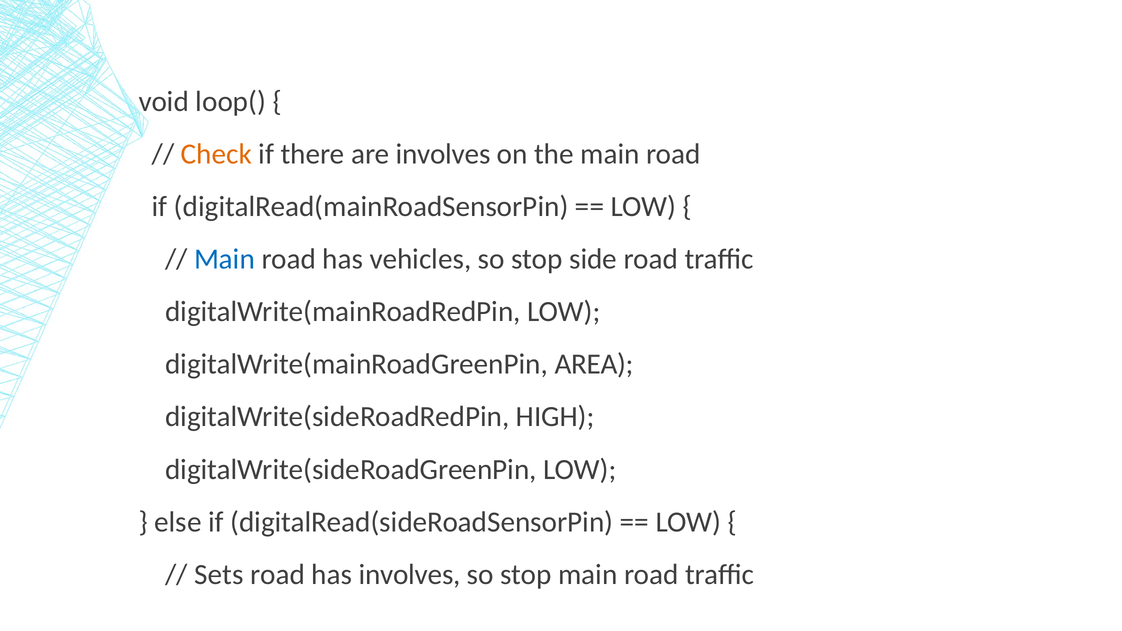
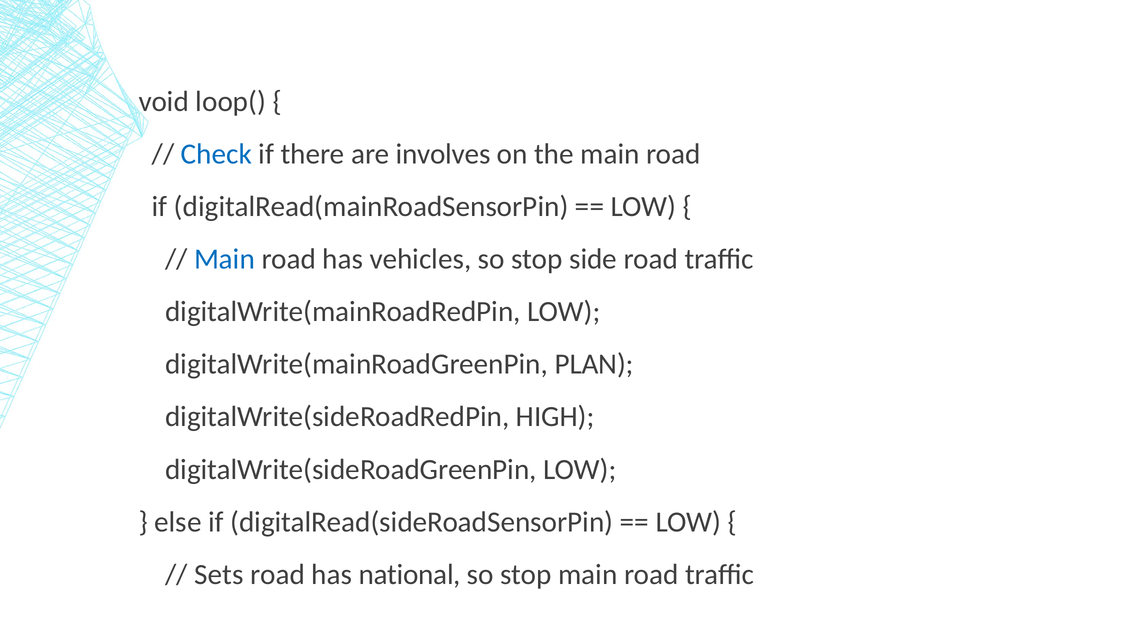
Check colour: orange -> blue (216, 154)
AREA: AREA -> PLAN (594, 364)
has involves: involves -> national (410, 575)
